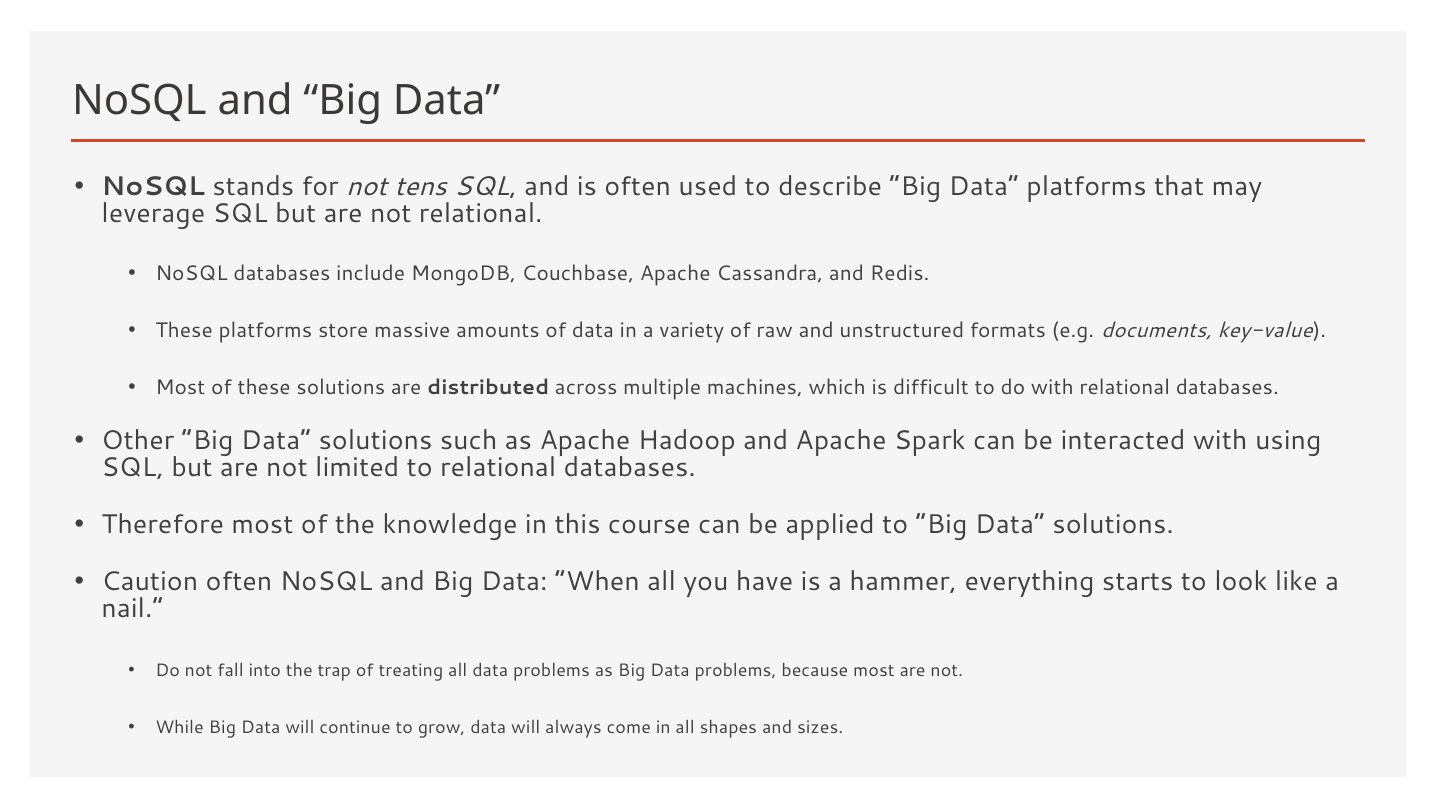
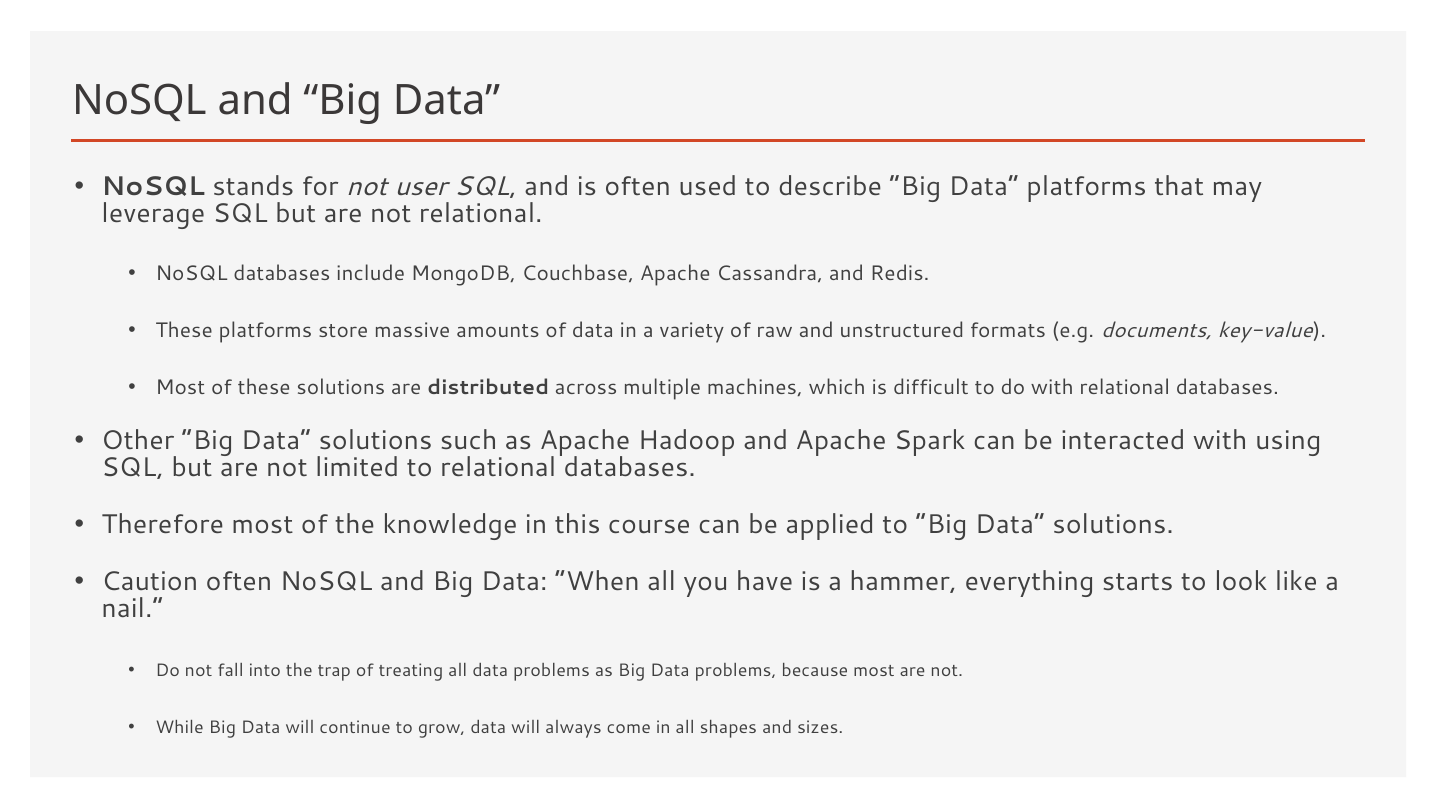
tens: tens -> user (421, 187)
